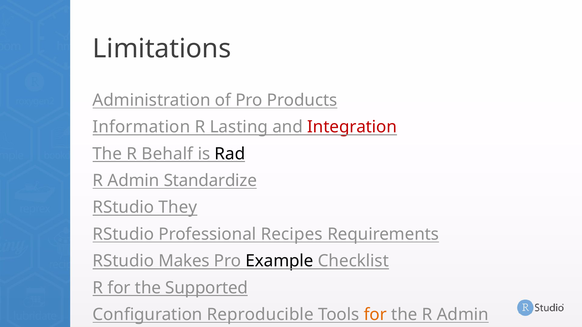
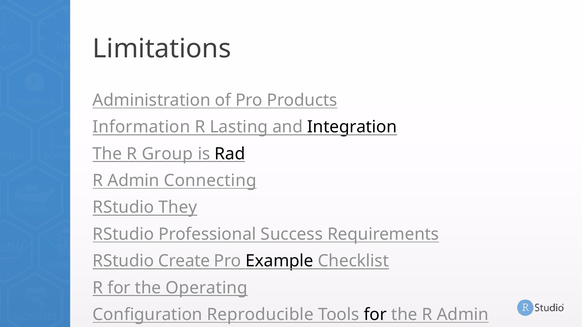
Integration colour: red -> black (352, 127)
Behalf: Behalf -> Group (167, 154)
Standardize: Standardize -> Connecting (210, 181)
Recipes: Recipes -> Success (292, 234)
Makes: Makes -> Create (184, 261)
Supported: Supported -> Operating (207, 288)
for colour: orange -> black (375, 315)
